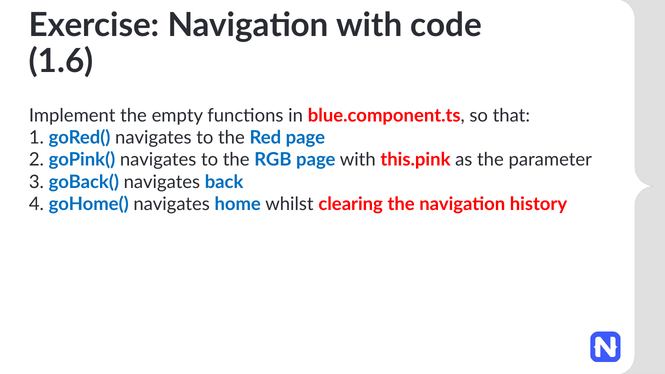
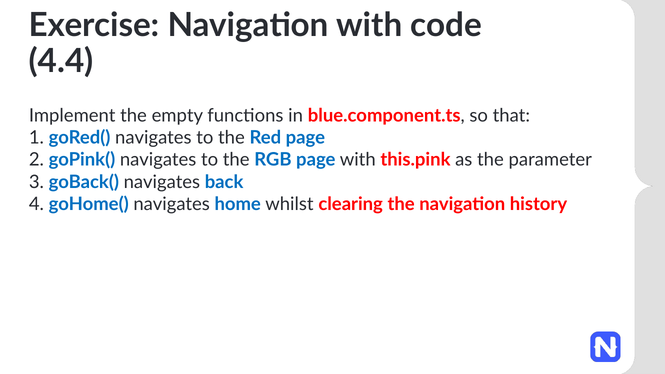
1.6: 1.6 -> 4.4 (61, 61)
